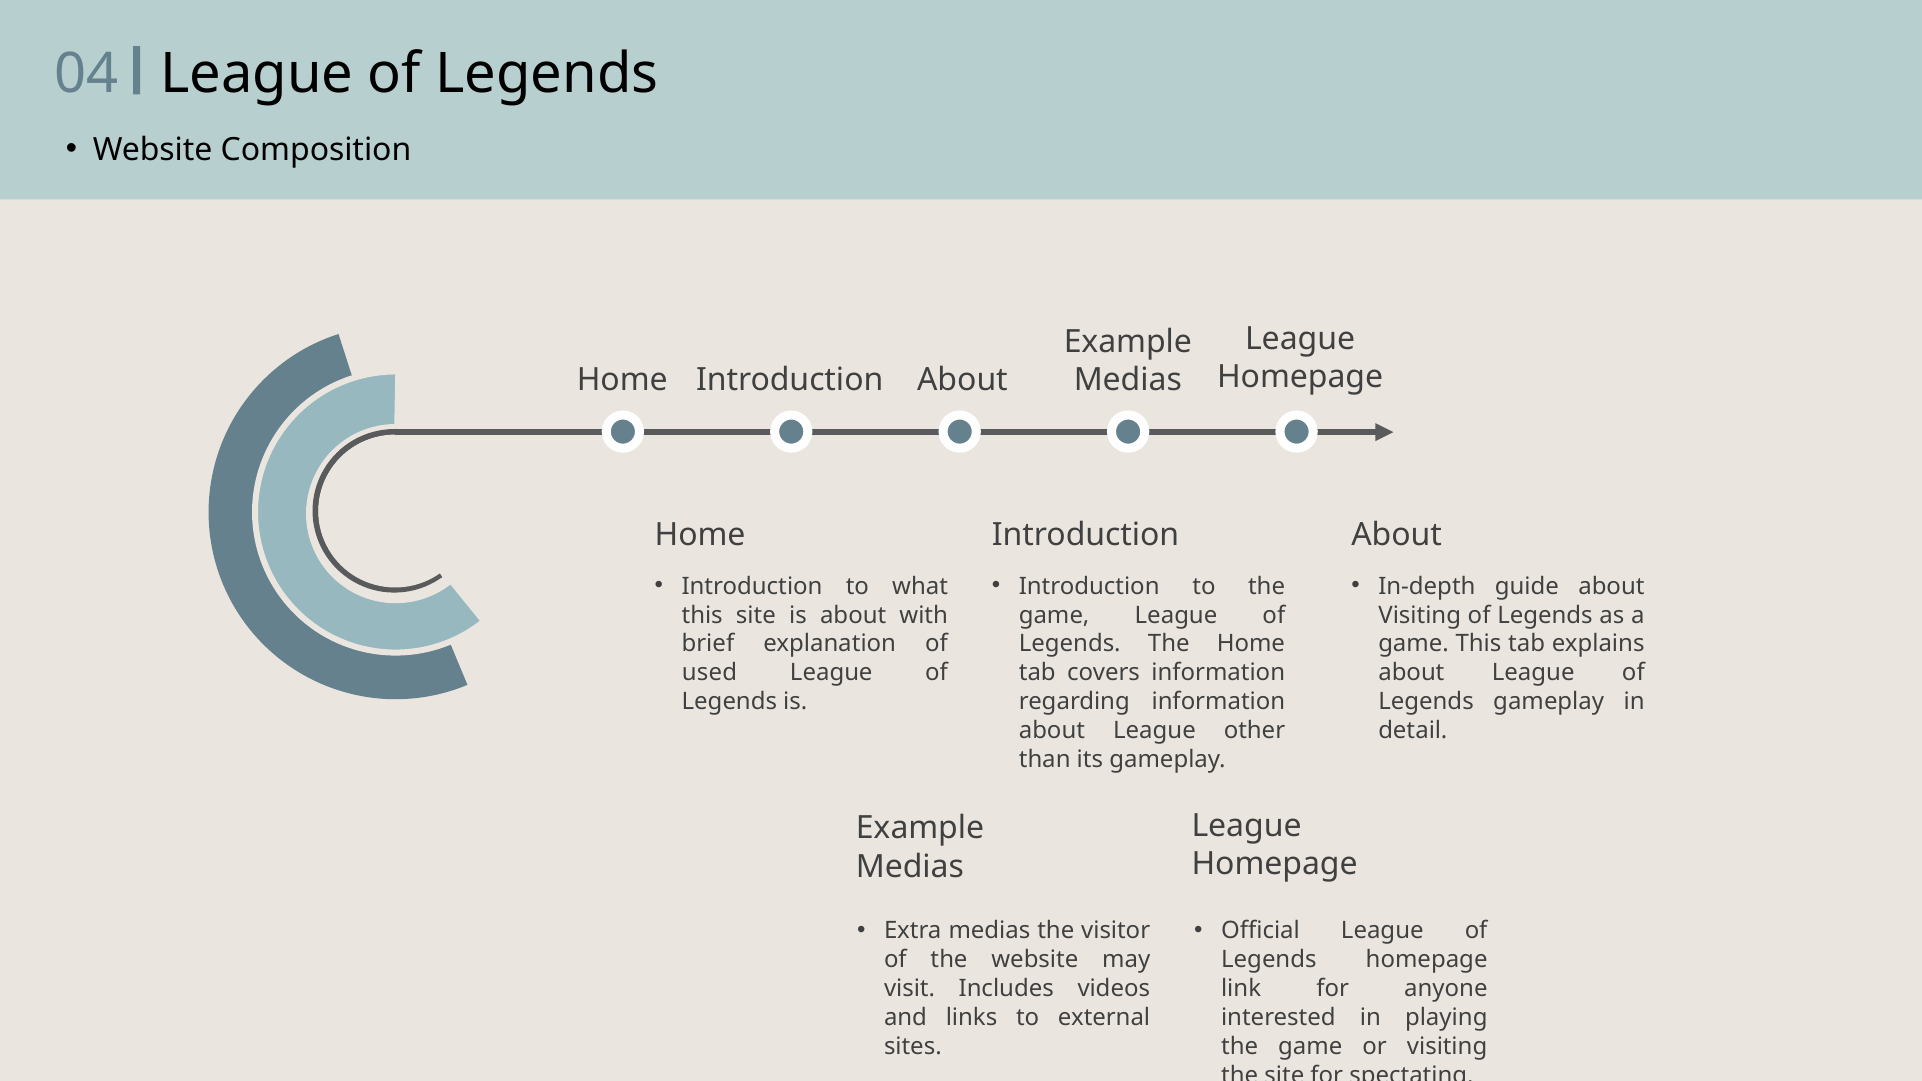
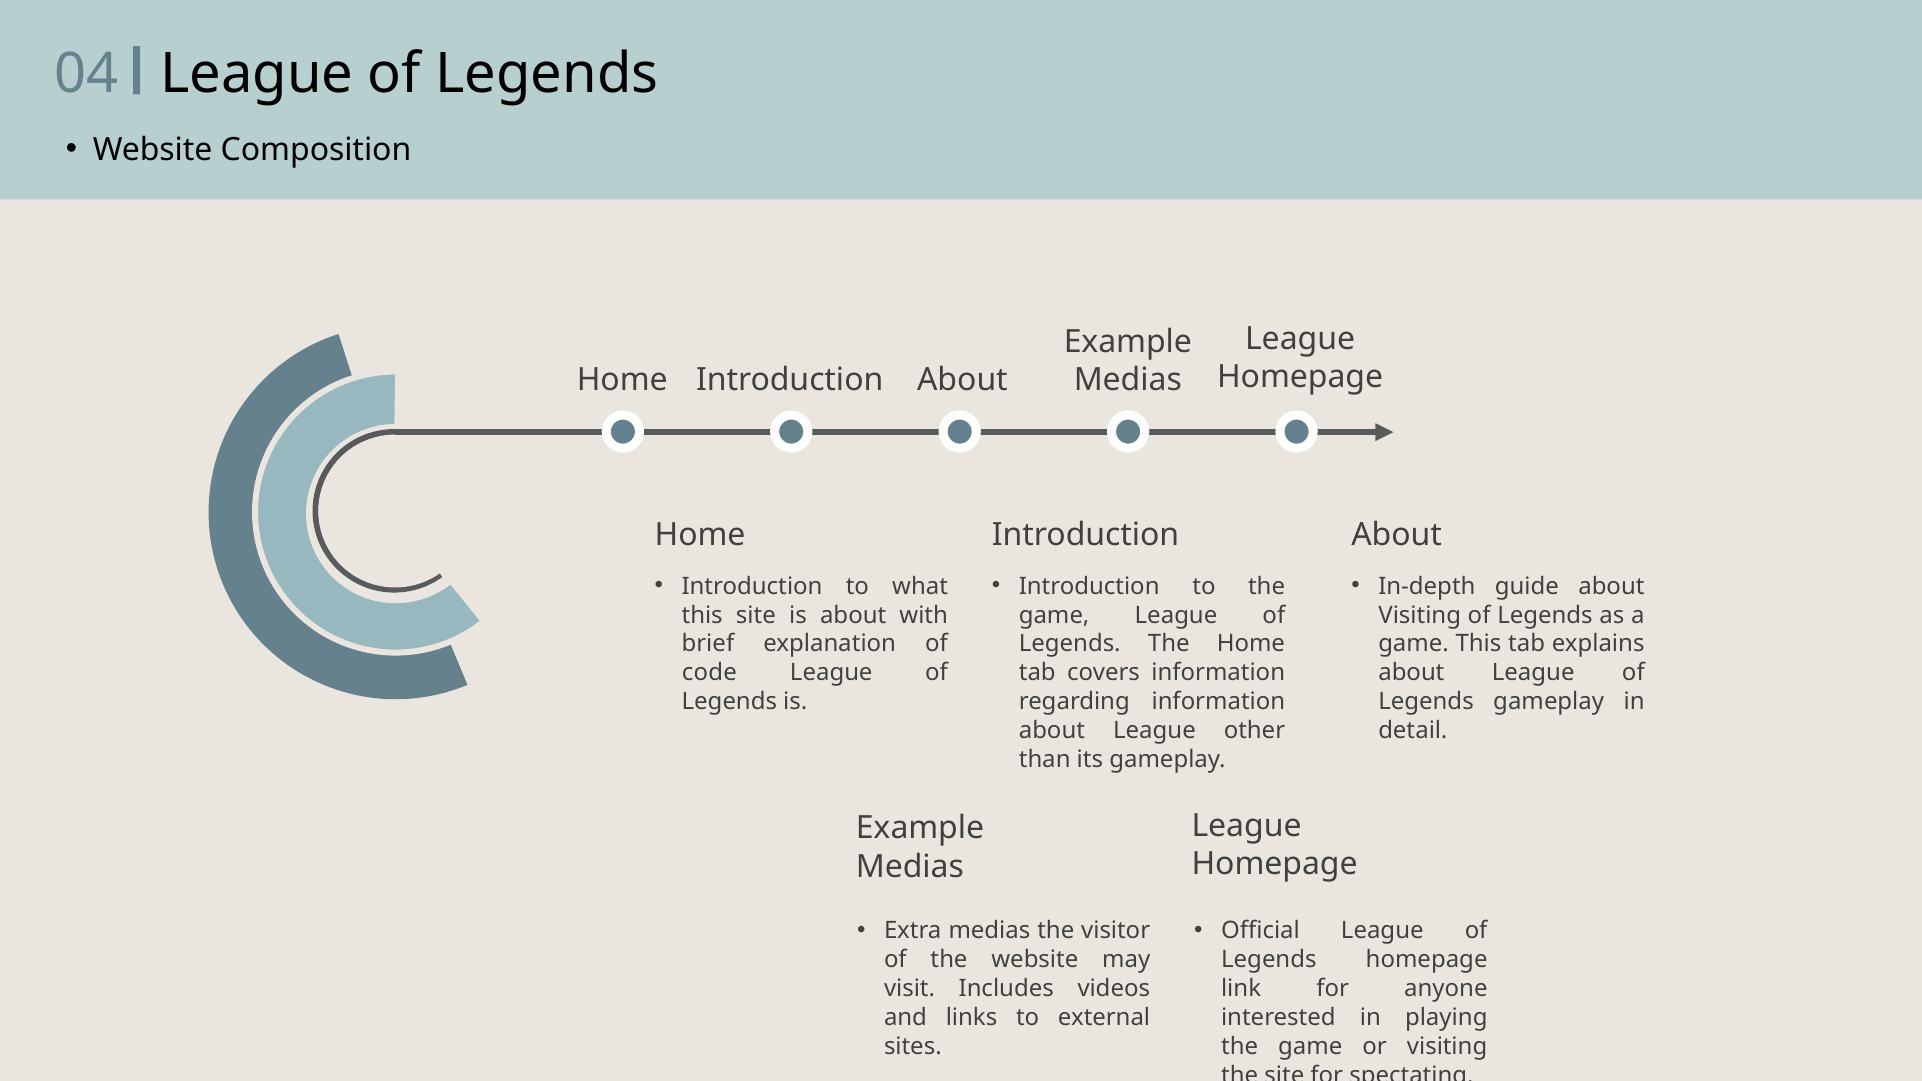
used: used -> code (709, 673)
